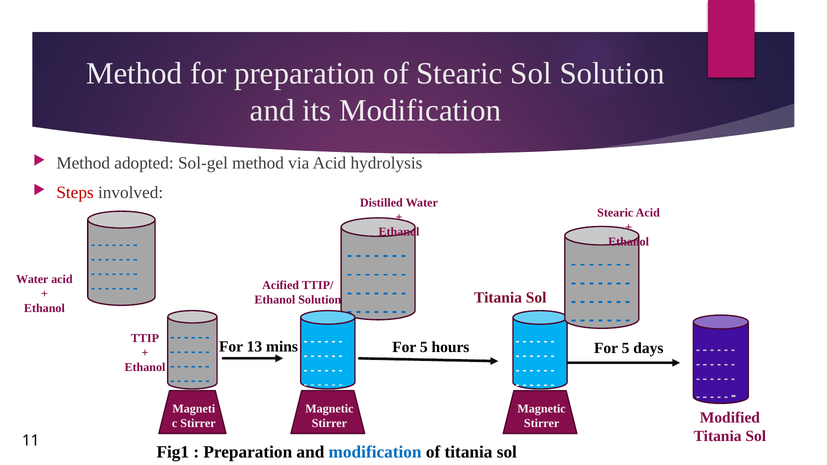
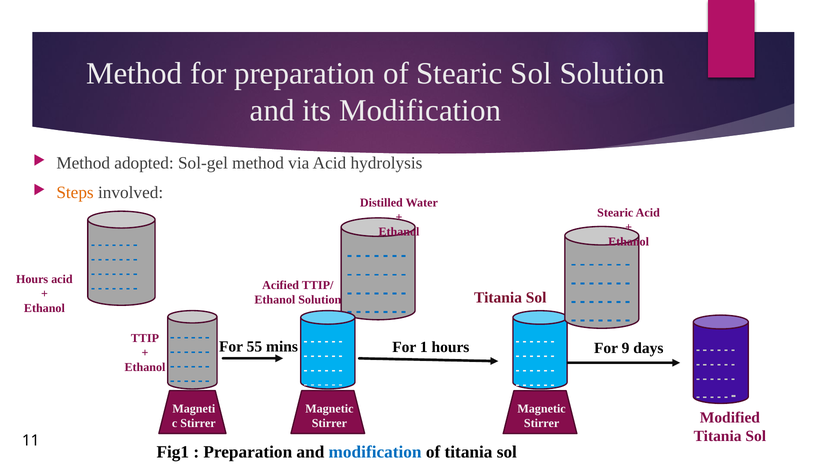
Steps colour: red -> orange (75, 193)
Water: Water -> Hours (32, 279)
13: 13 -> 55 (254, 347)
mins For 5: 5 -> 1 (424, 347)
hours For 5: 5 -> 9 (626, 348)
